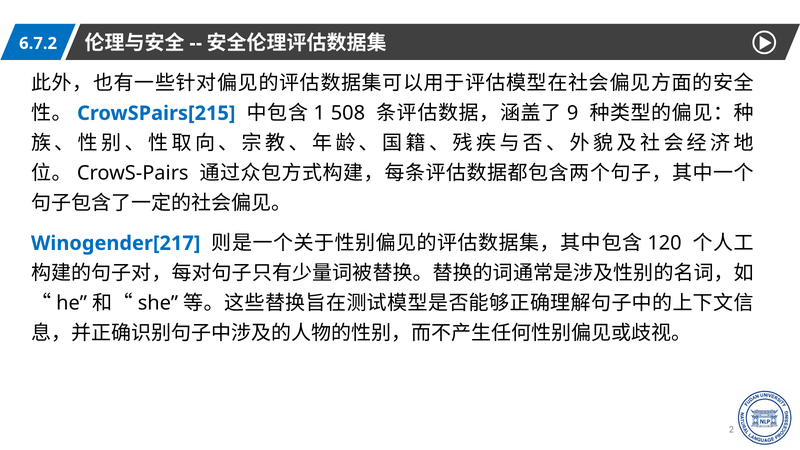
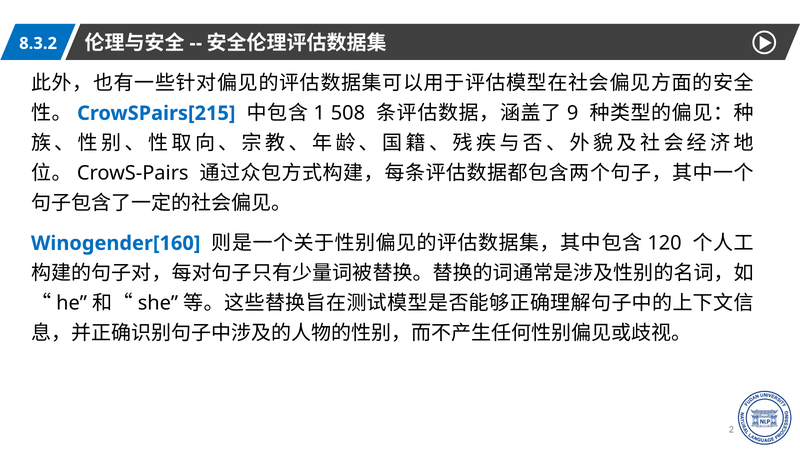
6.7.2: 6.7.2 -> 8.3.2 (38, 43)
Winogender[217: Winogender[217 -> Winogender[160 (116, 243)
